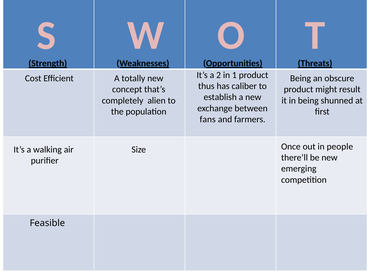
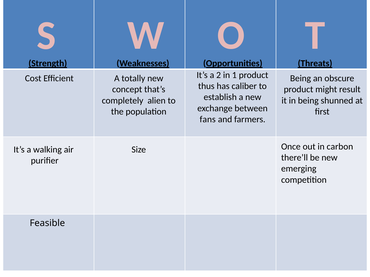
people: people -> carbon (340, 147)
